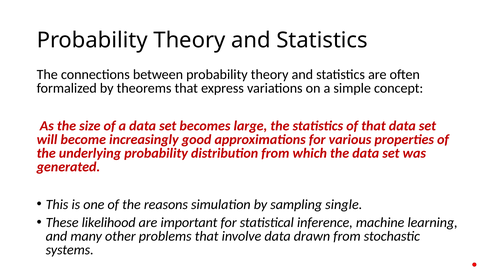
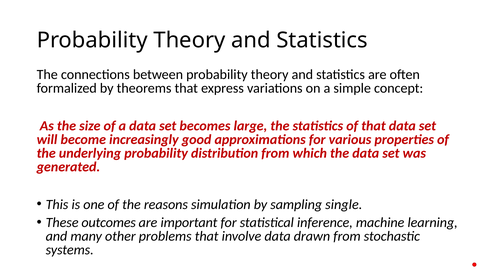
likelihood: likelihood -> outcomes (109, 223)
